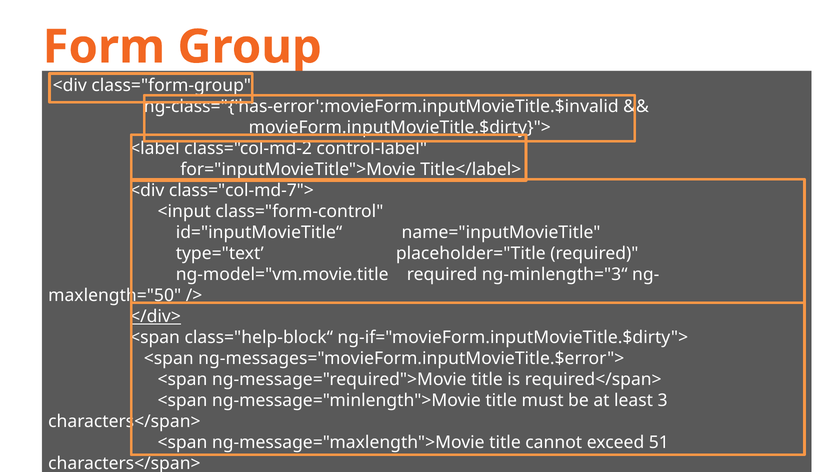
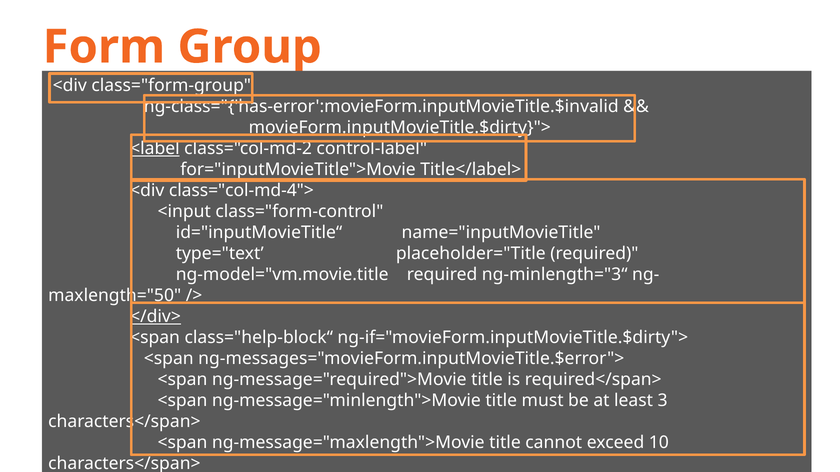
<label underline: none -> present (155, 149)
class="col-md-7">: class="col-md-7"> -> class="col-md-4"> (241, 191)
51: 51 -> 10 (659, 443)
